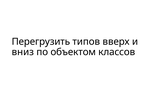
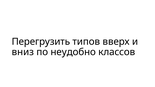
объектом: объектом -> неудобно (73, 52)
